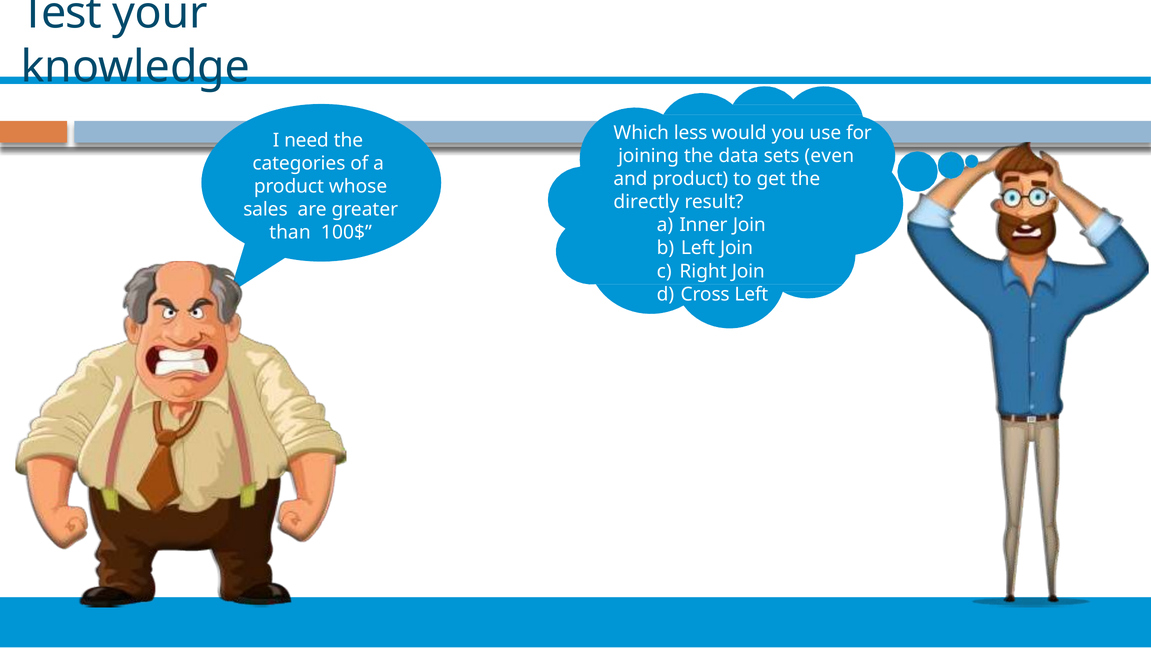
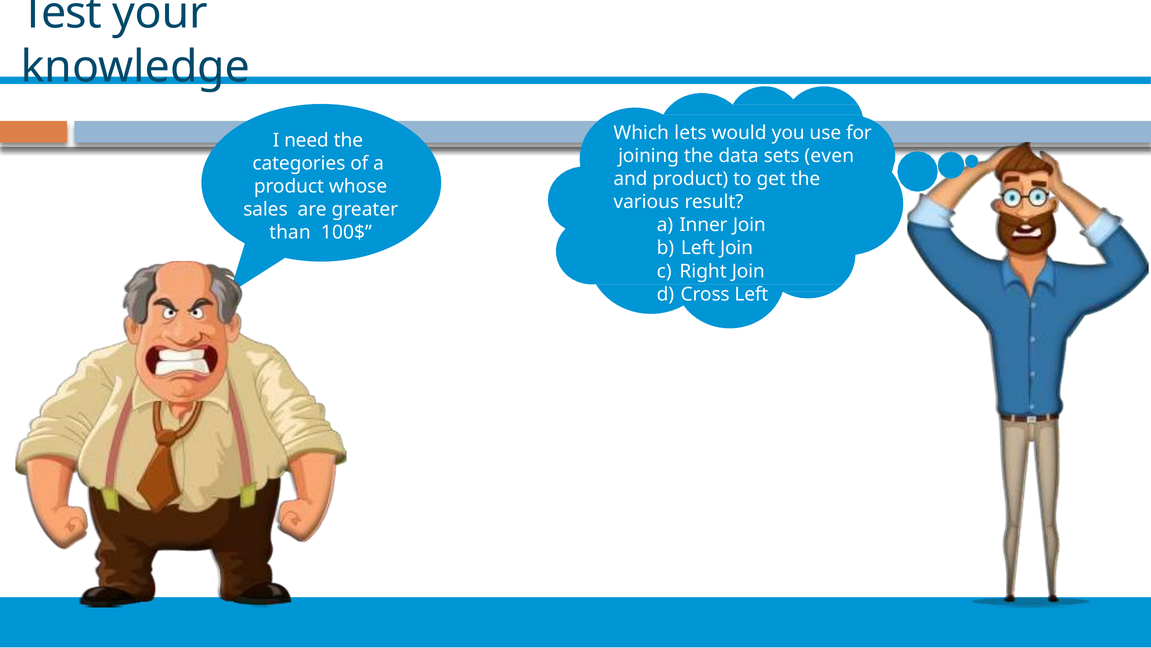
less: less -> lets (690, 133)
directly: directly -> various (646, 202)
